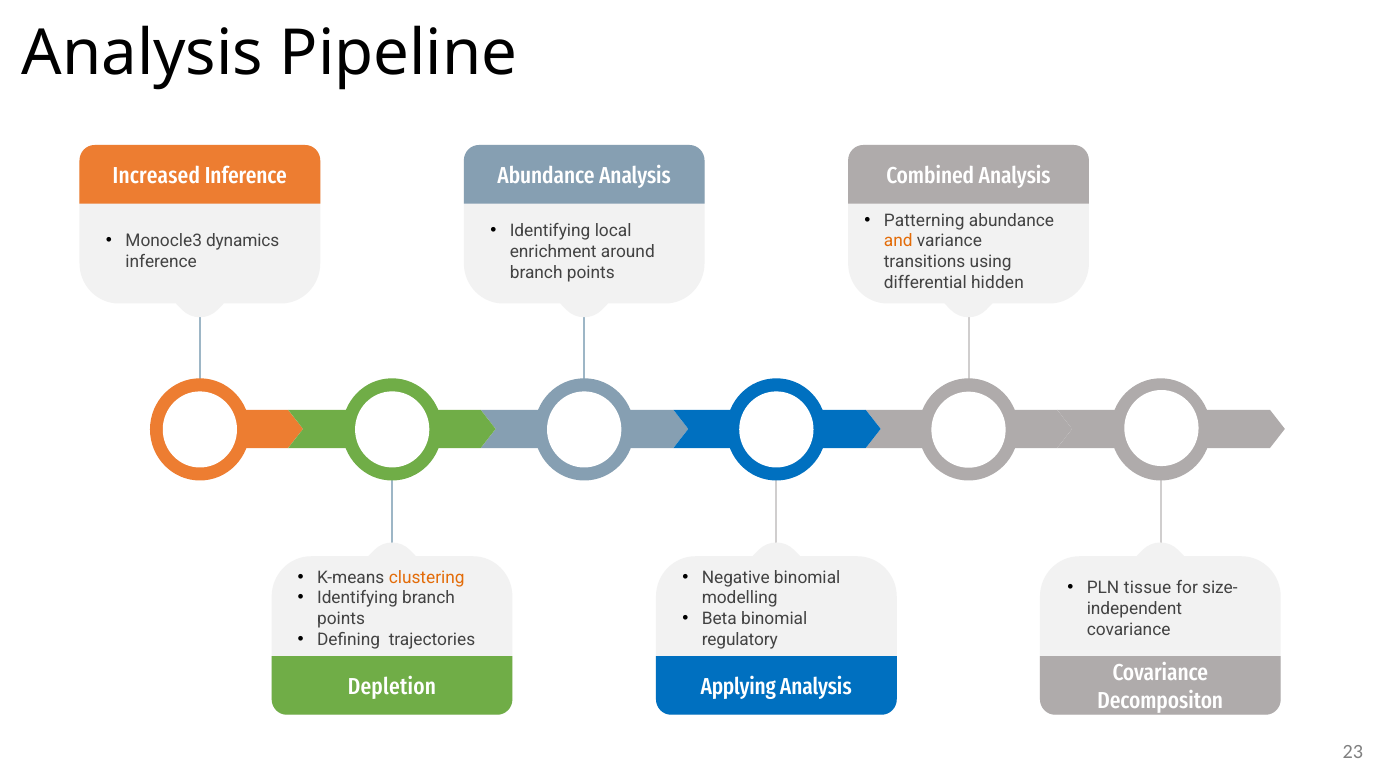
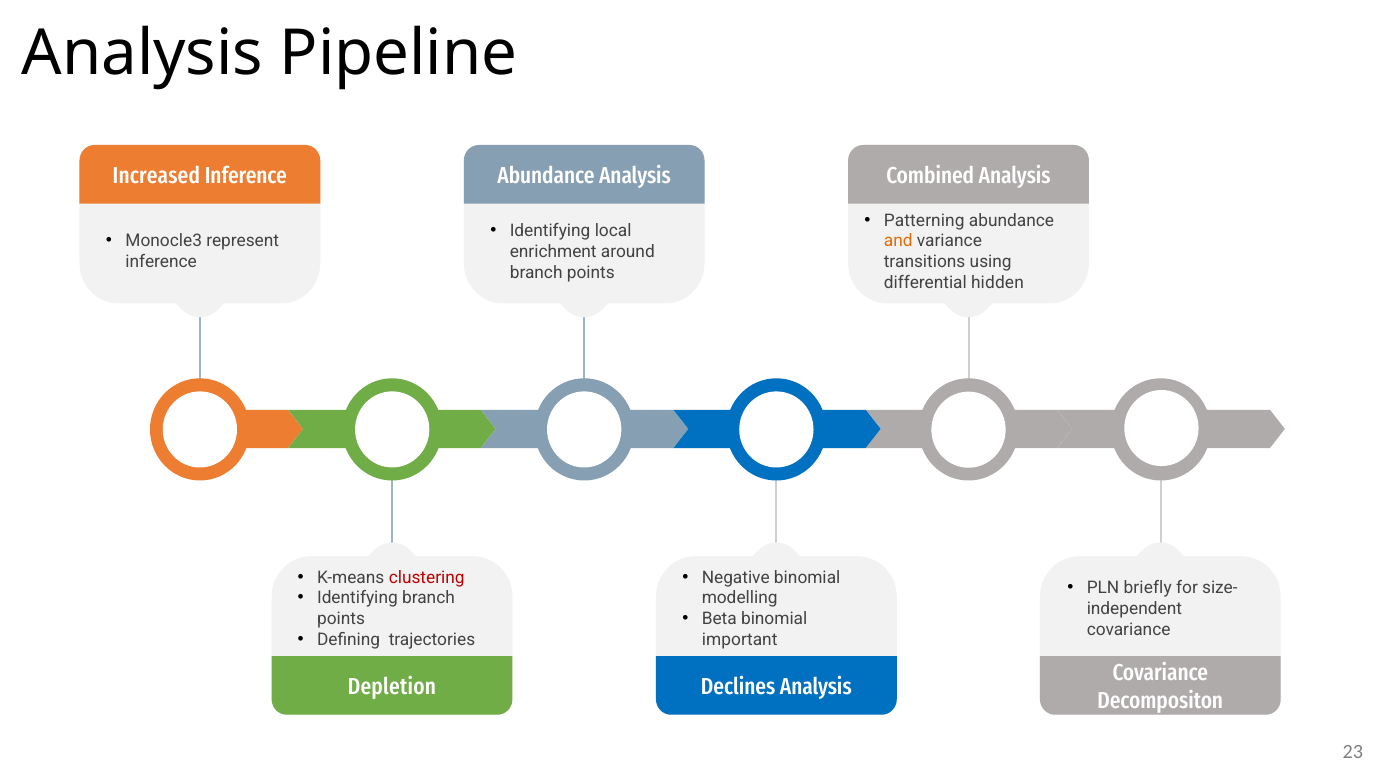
dynamics: dynamics -> represent (243, 241)
clustering colour: orange -> red (427, 578)
tissue: tissue -> briefly (1148, 588)
regulatory: regulatory -> important (740, 640)
Applying: Applying -> Declines (738, 687)
